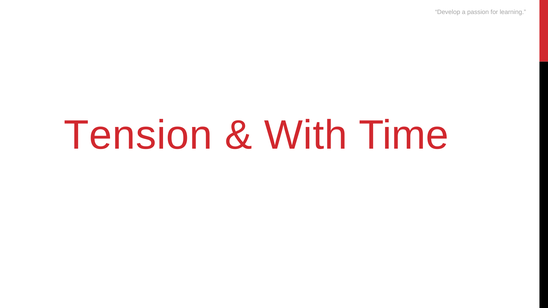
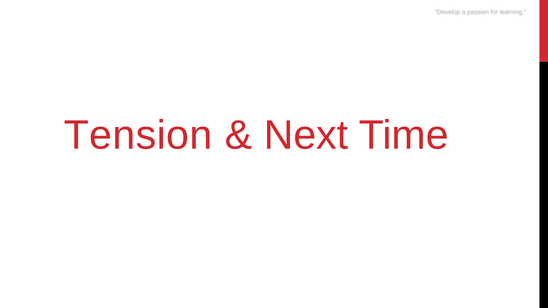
With: With -> Next (306, 135)
